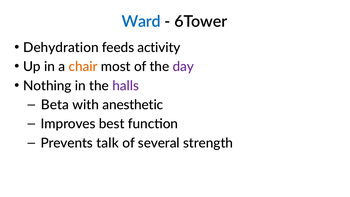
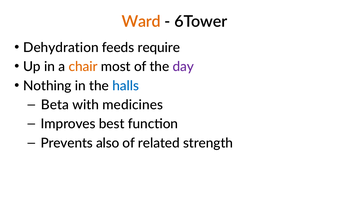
Ward colour: blue -> orange (141, 22)
activity: activity -> require (159, 48)
halls colour: purple -> blue (126, 86)
anesthetic: anesthetic -> medicines (133, 105)
talk: talk -> also (108, 143)
several: several -> related (159, 143)
